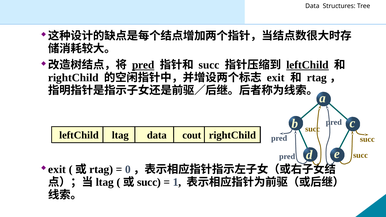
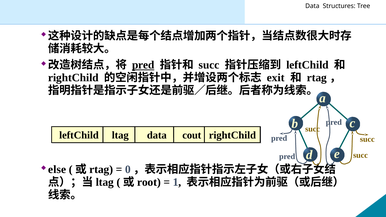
leftChild underline: present -> none (307, 65)
exit: exit -> else (57, 170)
succ: succ -> root (149, 182)
